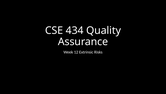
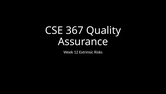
434: 434 -> 367 (75, 30)
